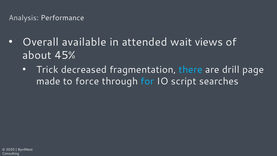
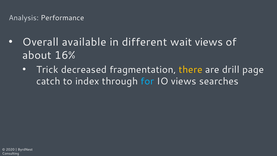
attended: attended -> different (144, 42)
45%: 45% -> 16% (65, 55)
there colour: light blue -> yellow (191, 70)
made: made -> catch (48, 81)
force: force -> index (87, 81)
IO script: script -> views (184, 81)
